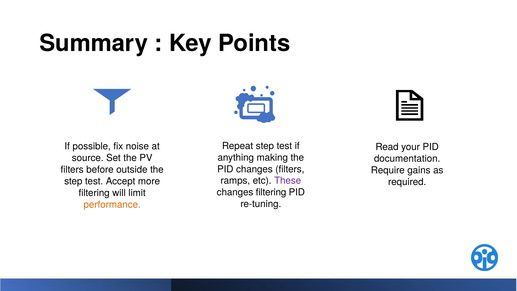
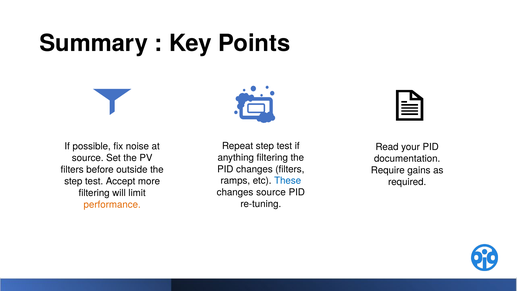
anything making: making -> filtering (272, 157)
These colour: purple -> blue (288, 181)
changes filtering: filtering -> source (271, 192)
